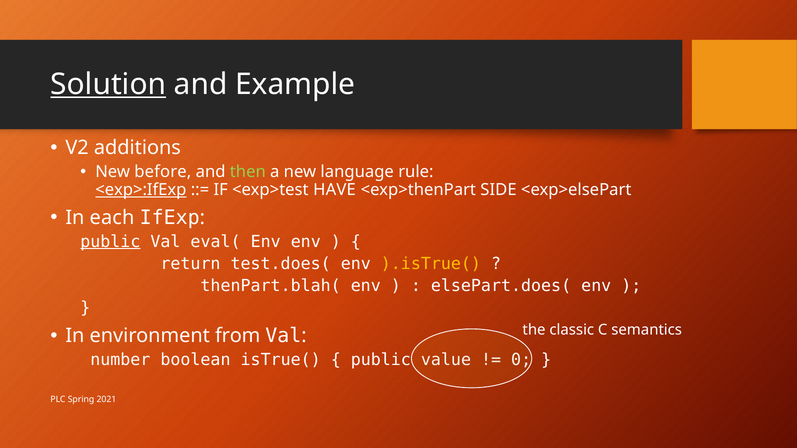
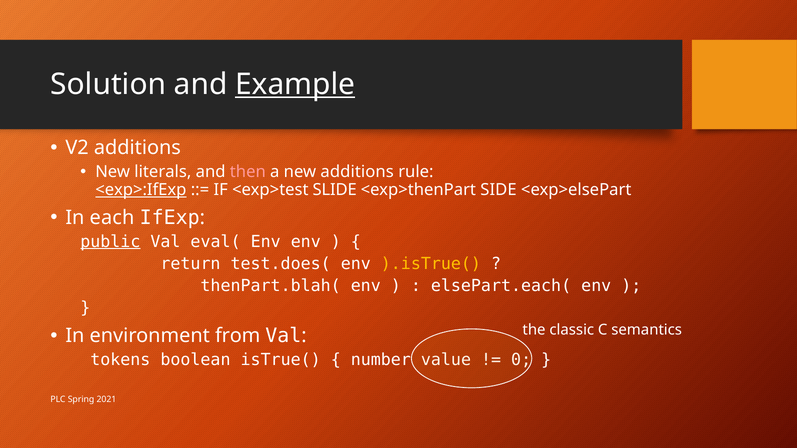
Solution underline: present -> none (108, 84)
Example underline: none -> present (295, 84)
before: before -> literals (163, 172)
then colour: light green -> pink (248, 172)
new language: language -> additions (357, 172)
HAVE: HAVE -> SLIDE (335, 190)
elsePart.does(: elsePart.does( -> elsePart.each( (501, 286)
number: number -> tokens (120, 360)
public: public -> number (381, 360)
